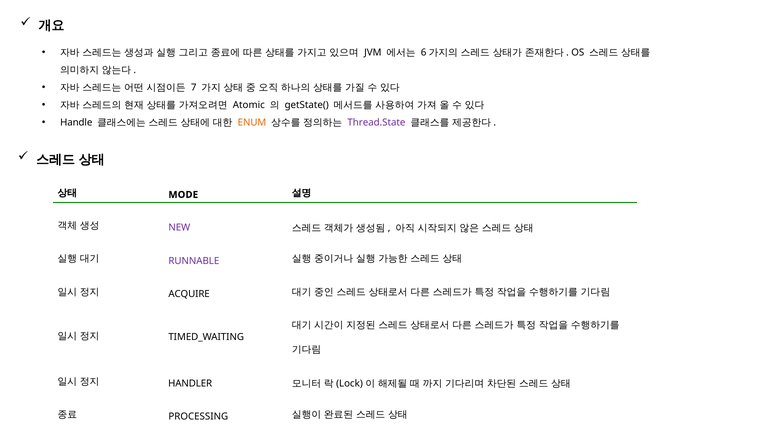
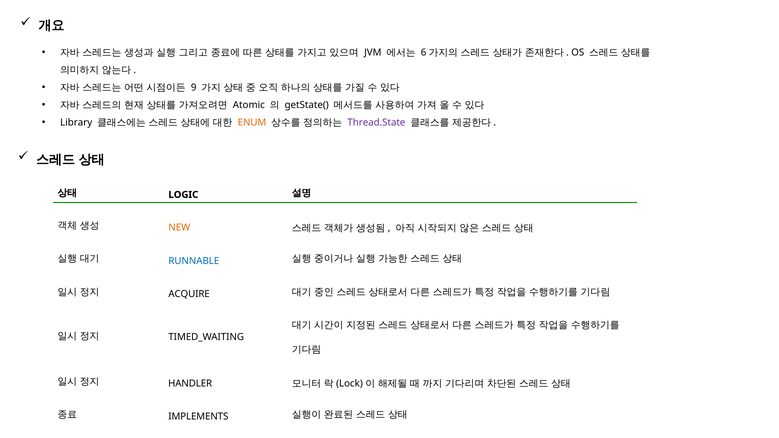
7: 7 -> 9 (194, 87)
Handle: Handle -> Library (76, 122)
MODE: MODE -> LOGIC (183, 195)
NEW colour: purple -> orange (179, 228)
RUNNABLE colour: purple -> blue (194, 261)
PROCESSING: PROCESSING -> IMPLEMENTS (198, 417)
